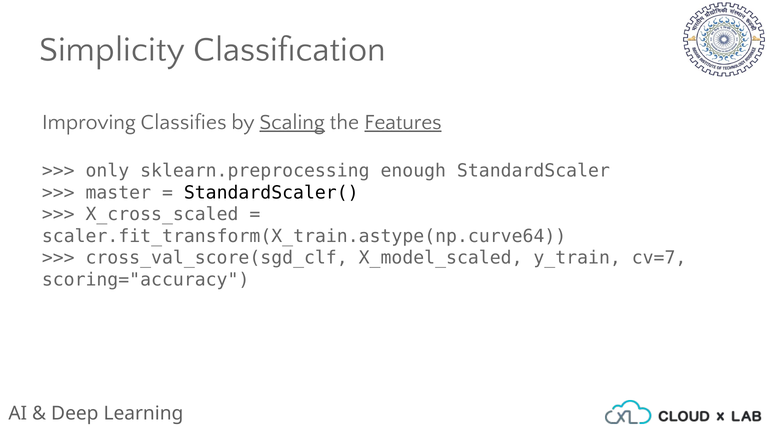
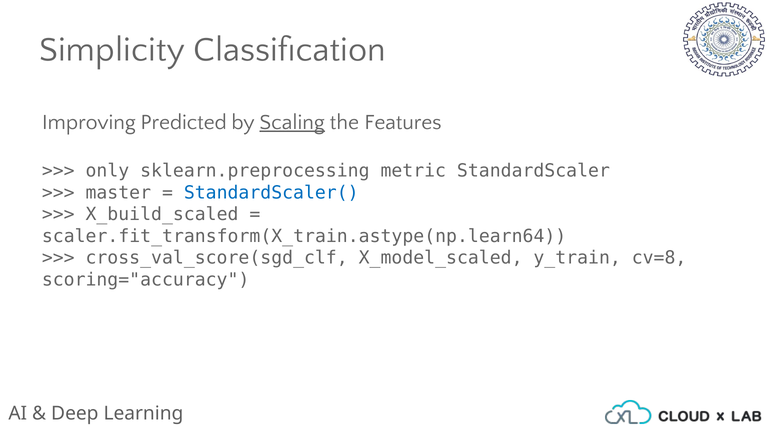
Classifies: Classifies -> Predicted (184, 122)
Features underline: present -> none (403, 122)
enough: enough -> metric (413, 171)
StandardScaler( colour: black -> blue (271, 193)
X_cross_scaled: X_cross_scaled -> X_build_scaled (162, 215)
scaler.fit_transform(X_train.astype(np.curve64: scaler.fit_transform(X_train.astype(np.curve64 -> scaler.fit_transform(X_train.astype(np.learn64 (304, 236)
cv=7: cv=7 -> cv=8 (659, 258)
